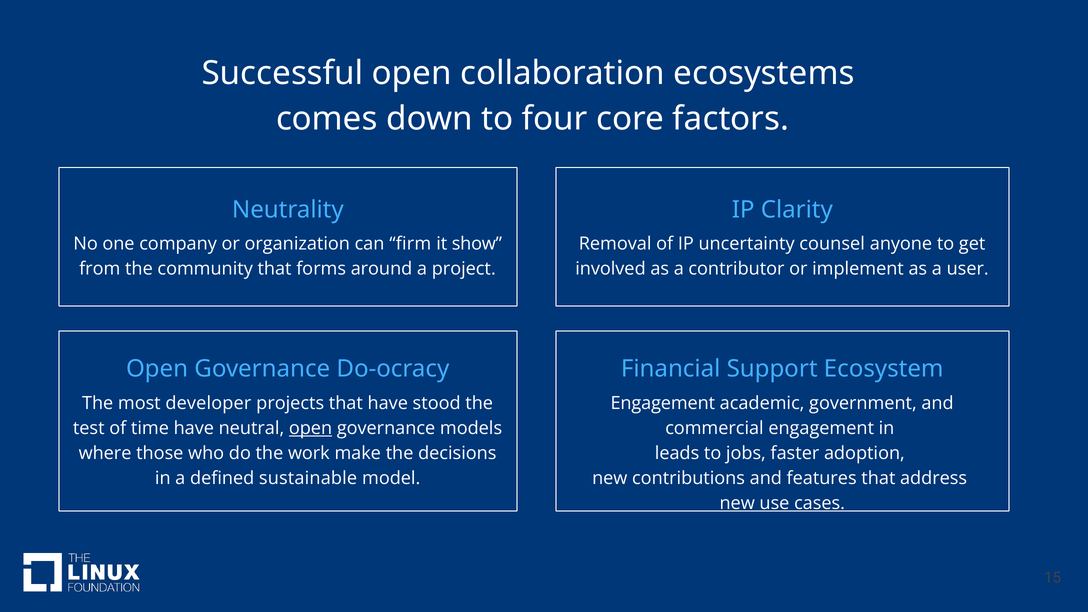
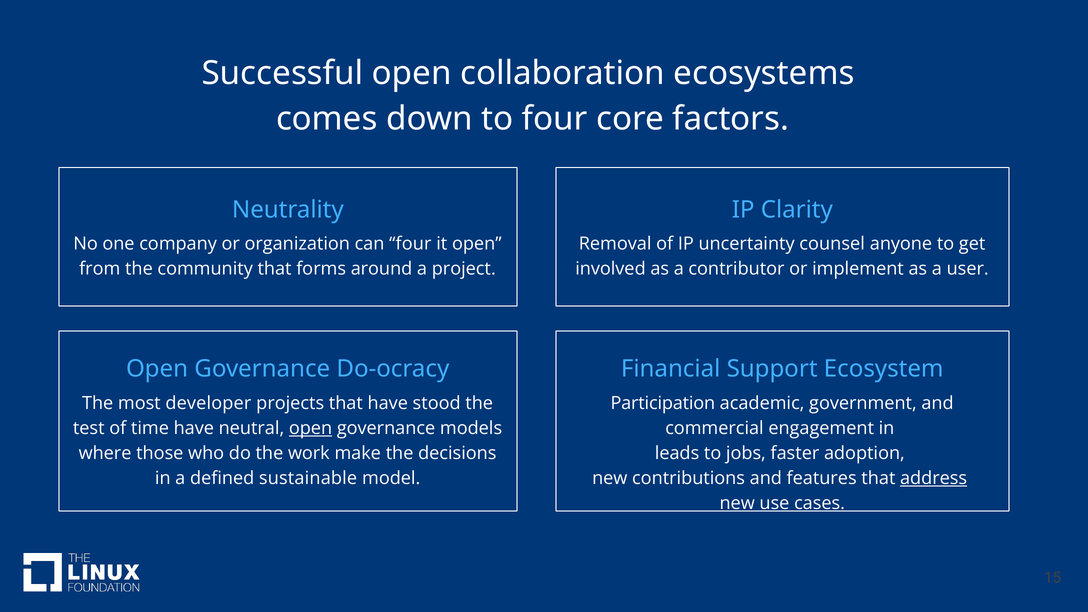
can firm: firm -> four (410, 244)
it show: show -> open (477, 244)
Engagement: Engagement -> Participation (663, 403)
address underline: none -> present (934, 478)
